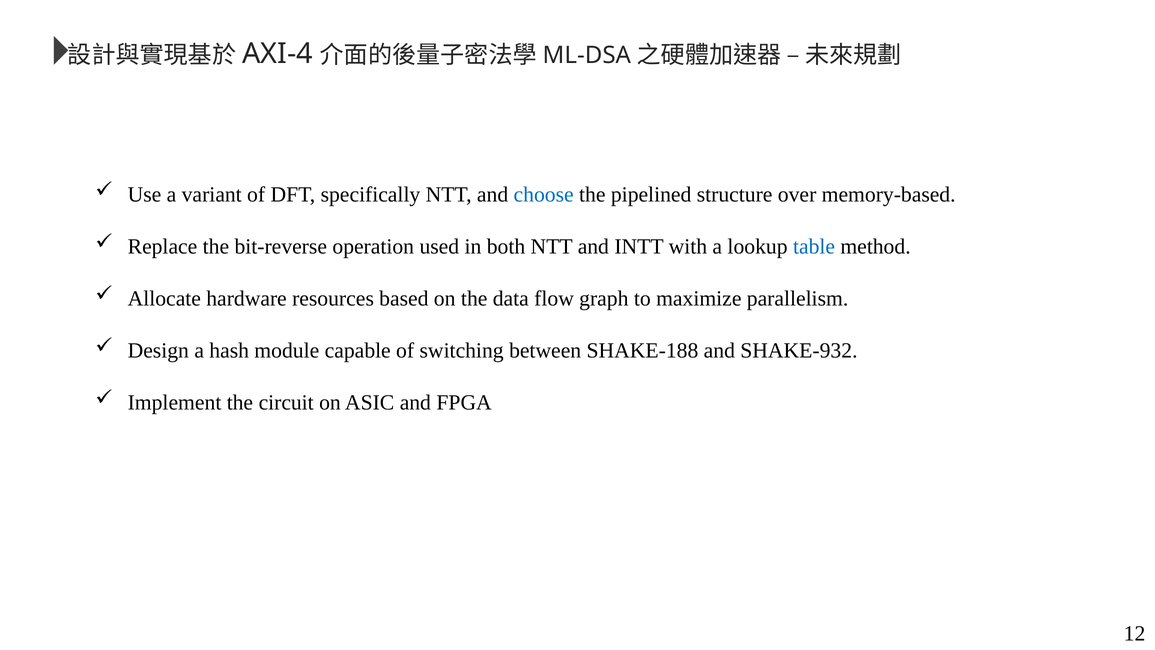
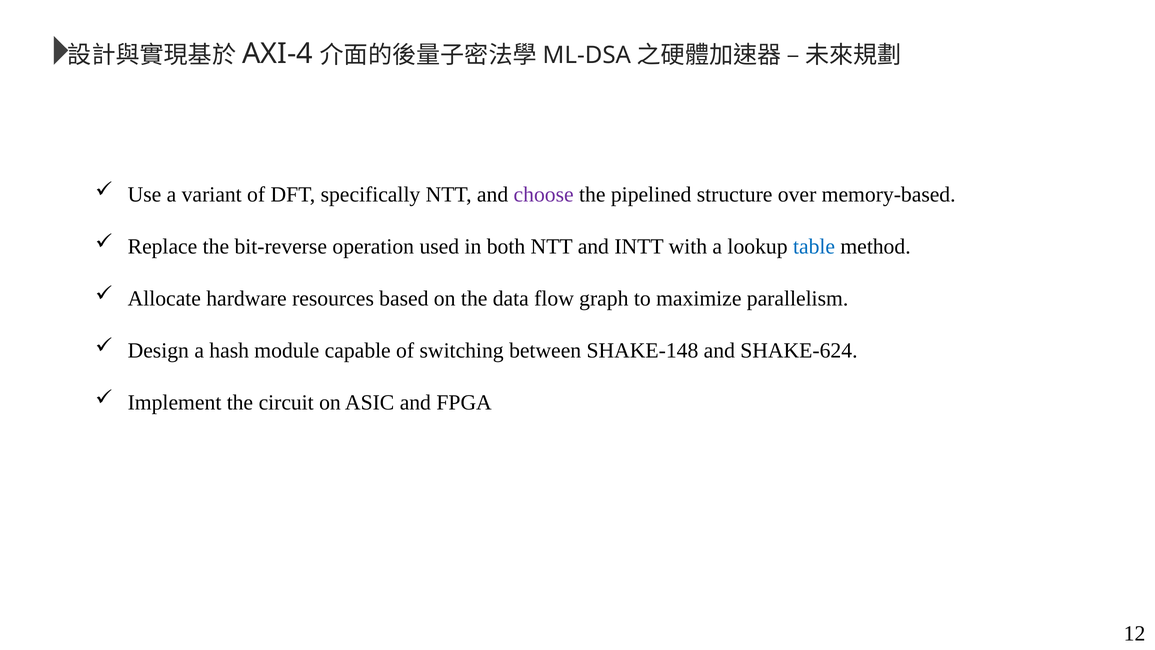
choose colour: blue -> purple (544, 195)
SHAKE-188: SHAKE-188 -> SHAKE-148 (642, 350)
SHAKE-932: SHAKE-932 -> SHAKE-624 (799, 350)
